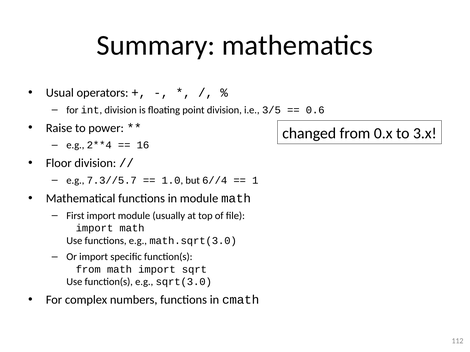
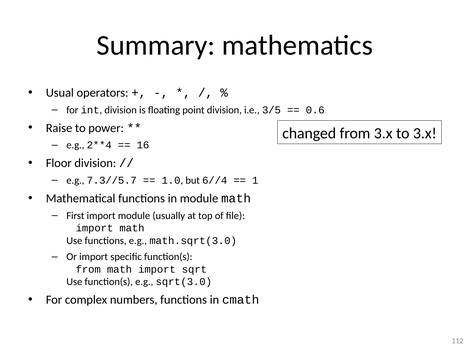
from 0.x: 0.x -> 3.x (383, 134)
